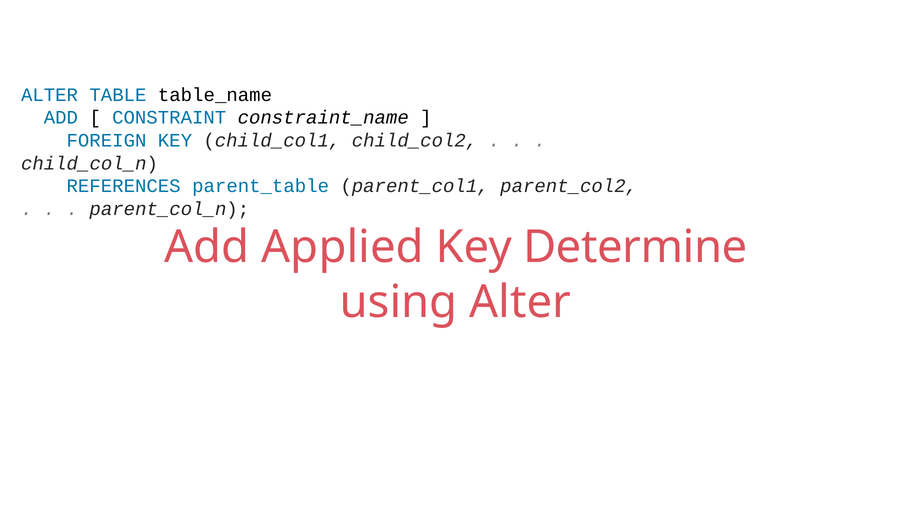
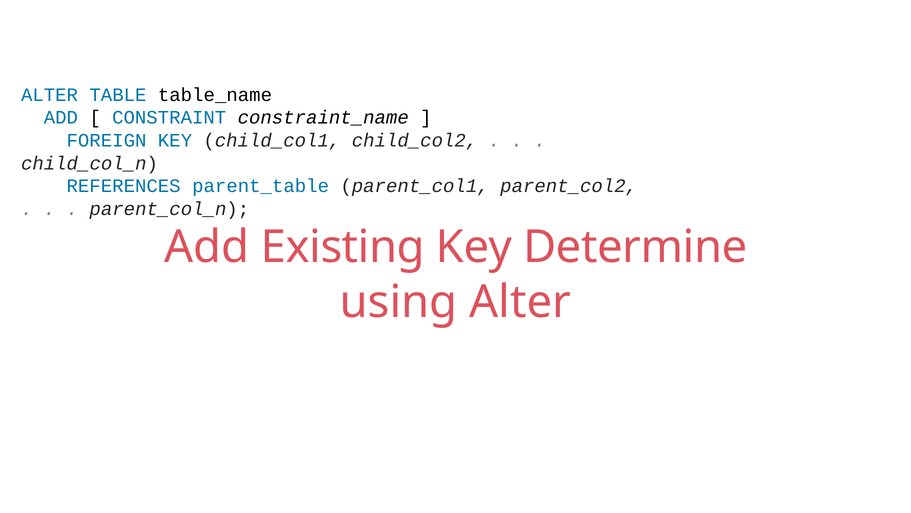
Applied: Applied -> Existing (343, 247)
